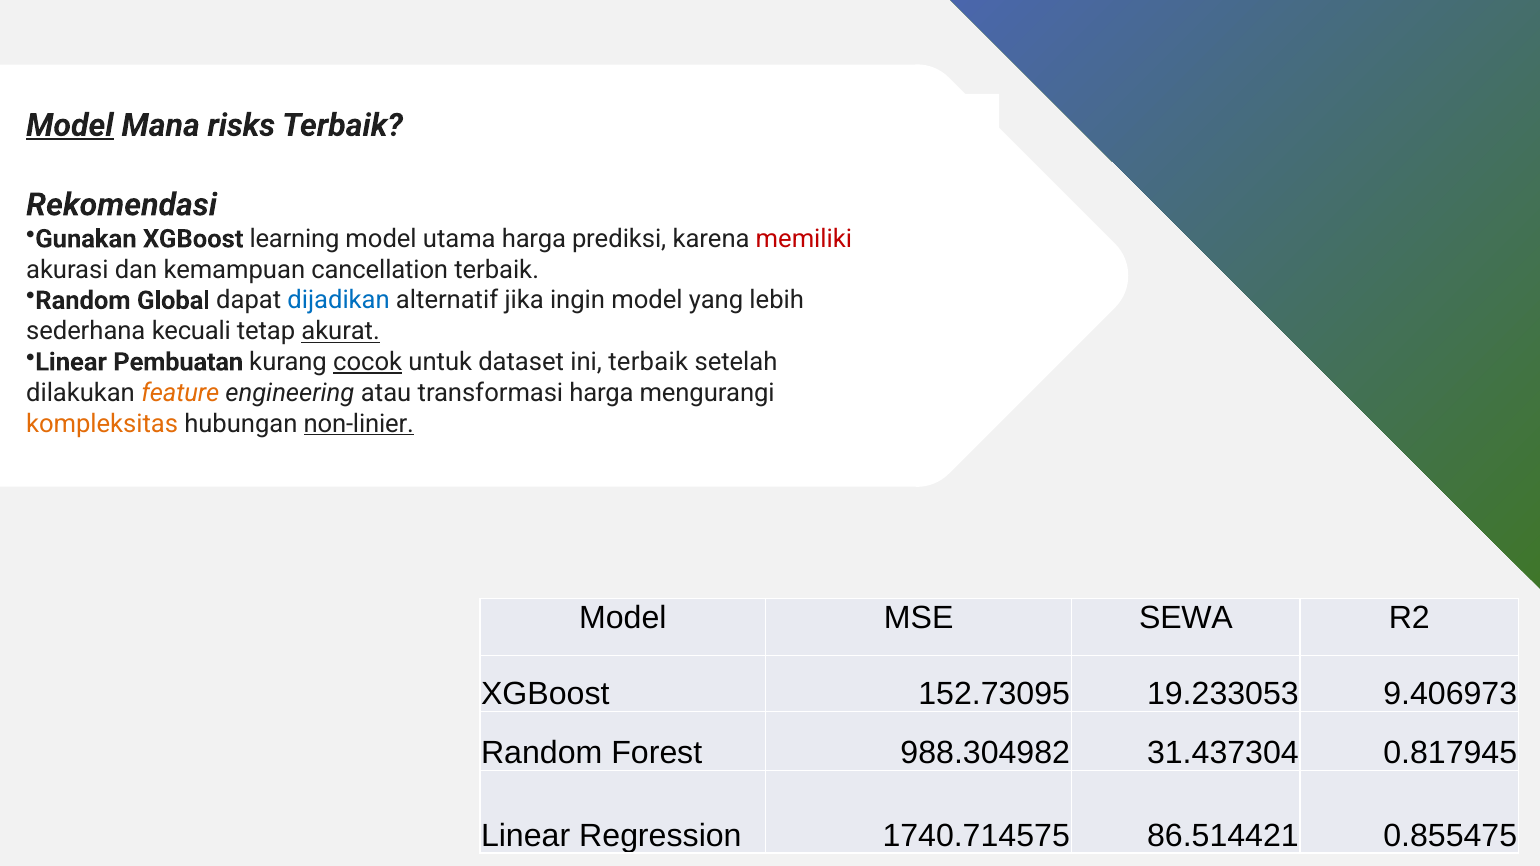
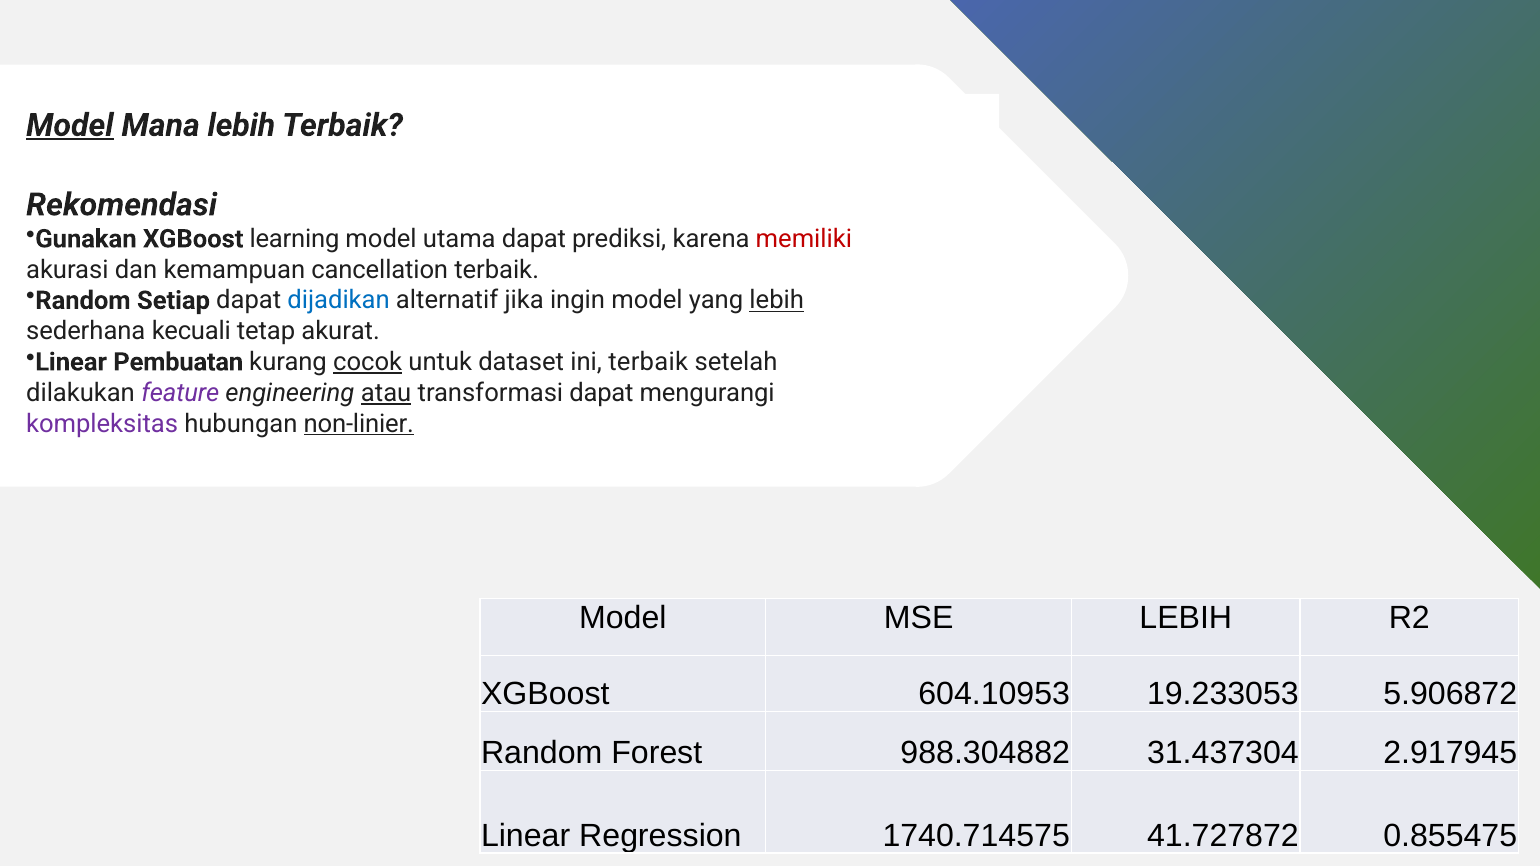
Mana risks: risks -> lebih (241, 125)
utama harga: harga -> dapat (534, 239)
Global: Global -> Setiap (173, 301)
lebih underline: none -> present (777, 301)
akurat underline: present -> none (341, 331)
feature colour: orange -> purple (180, 393)
atau underline: none -> present (386, 393)
transformasi harga: harga -> dapat (601, 393)
kompleksitas colour: orange -> purple (102, 424)
MSE SEWA: SEWA -> LEBIH (1186, 618)
152.73095: 152.73095 -> 604.10953 (994, 694)
9.406973: 9.406973 -> 5.906872 (1450, 694)
988.304982: 988.304982 -> 988.304882 (985, 754)
0.817945: 0.817945 -> 2.917945 (1450, 754)
86.514421: 86.514421 -> 41.727872 (1223, 836)
